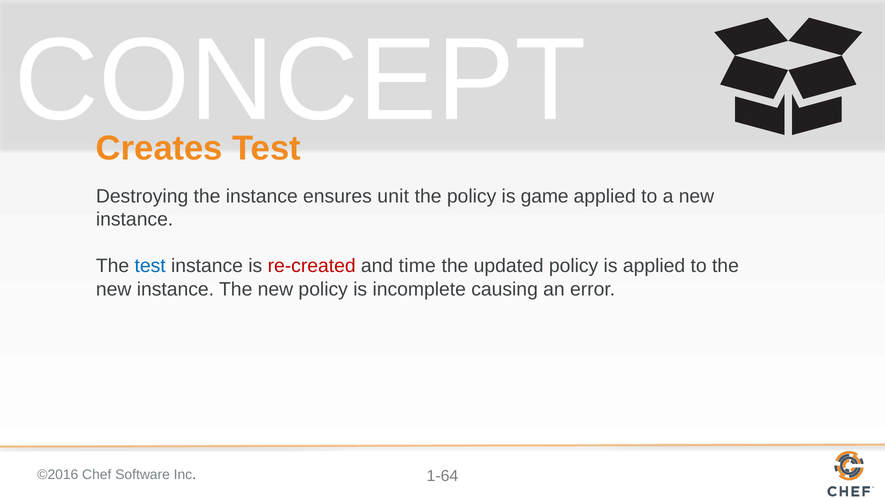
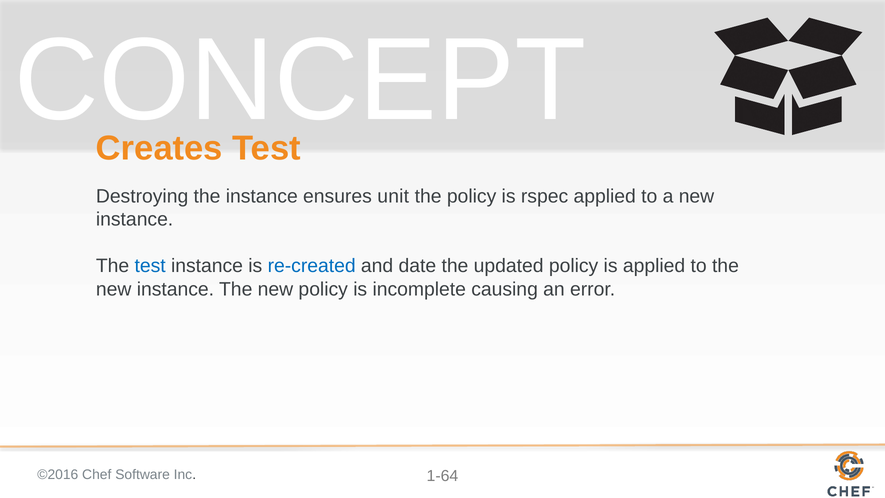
game: game -> rspec (545, 196)
re-created colour: red -> blue (312, 266)
time: time -> date (417, 266)
